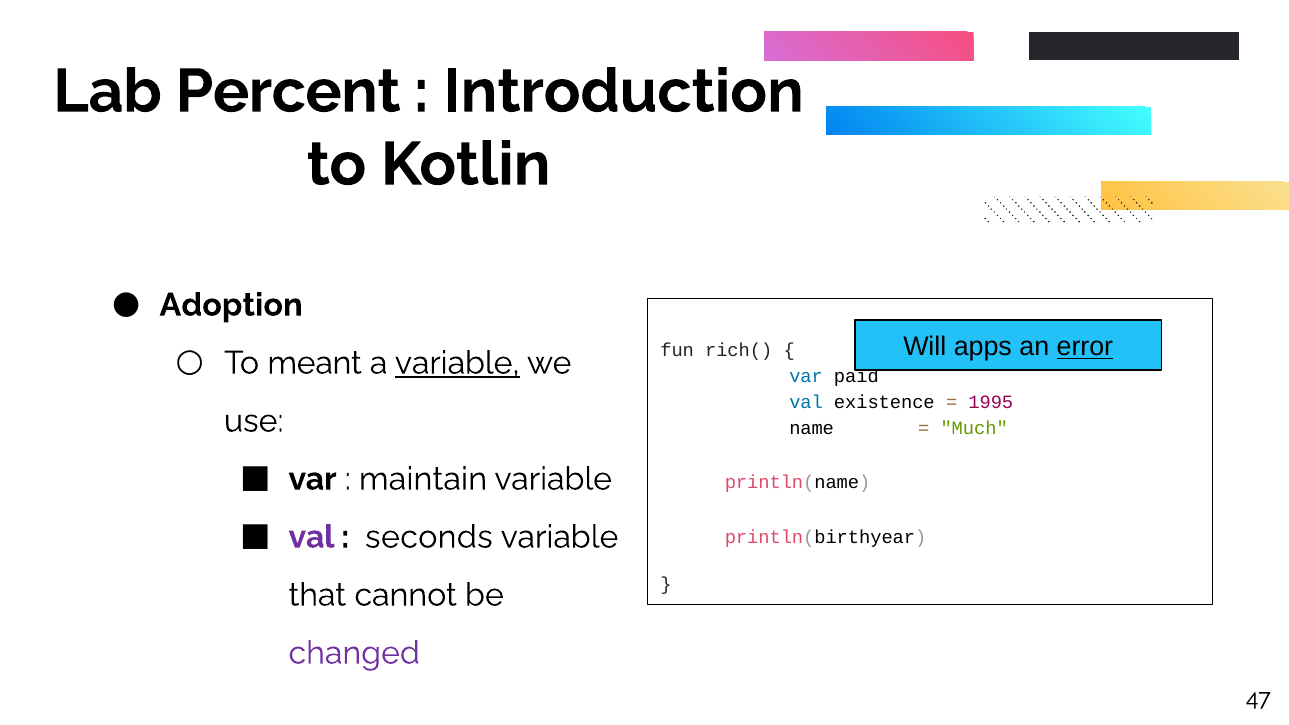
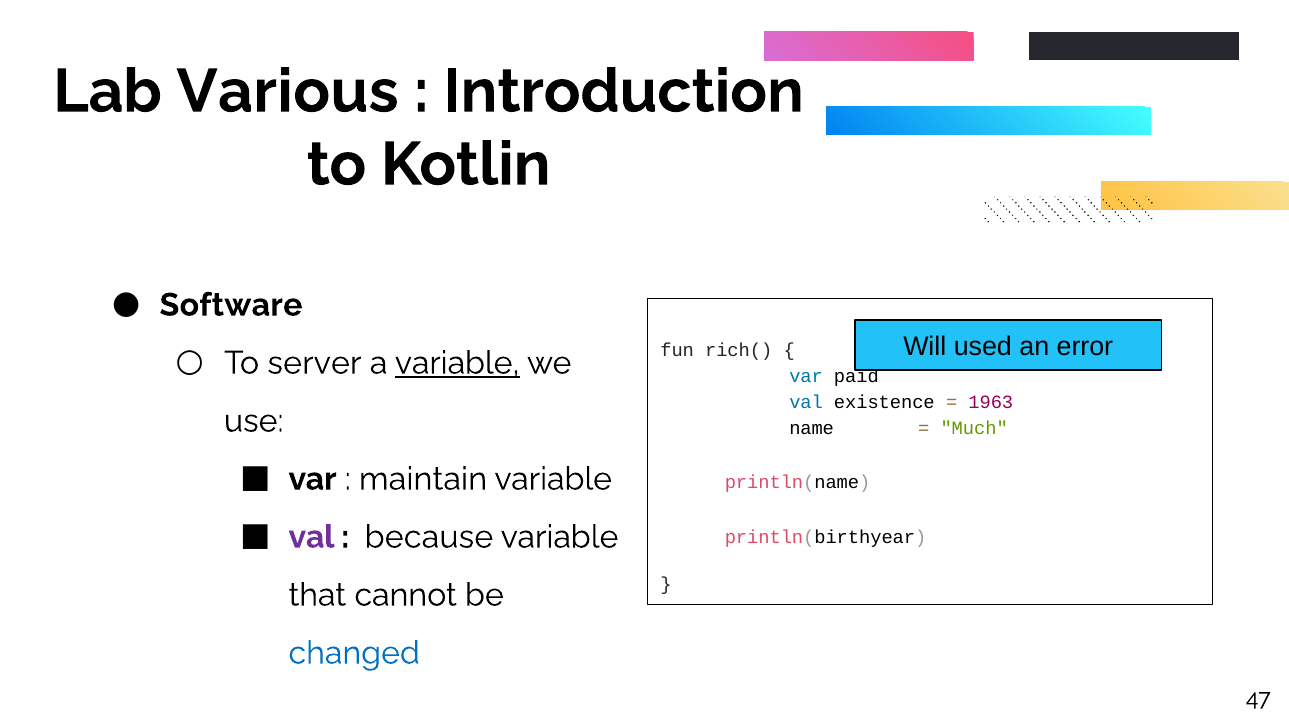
Percent: Percent -> Various (288, 91)
Adoption: Adoption -> Software (231, 305)
apps: apps -> used (983, 347)
error underline: present -> none (1085, 347)
meant: meant -> server (314, 363)
1995: 1995 -> 1963 (991, 402)
seconds: seconds -> because (429, 537)
changed colour: purple -> blue (354, 653)
